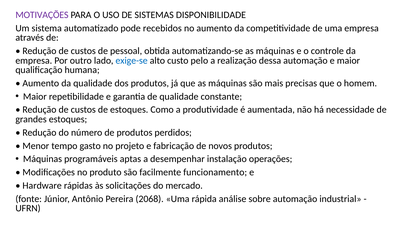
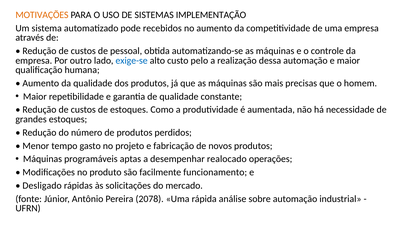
MOTIVAÇÕES colour: purple -> orange (42, 15)
DISPONIBILIDADE: DISPONIBILIDADE -> IMPLEMENTAÇÃO (211, 15)
instalação: instalação -> realocado (227, 159)
Hardware: Hardware -> Desligado (42, 185)
2068: 2068 -> 2078 (150, 198)
